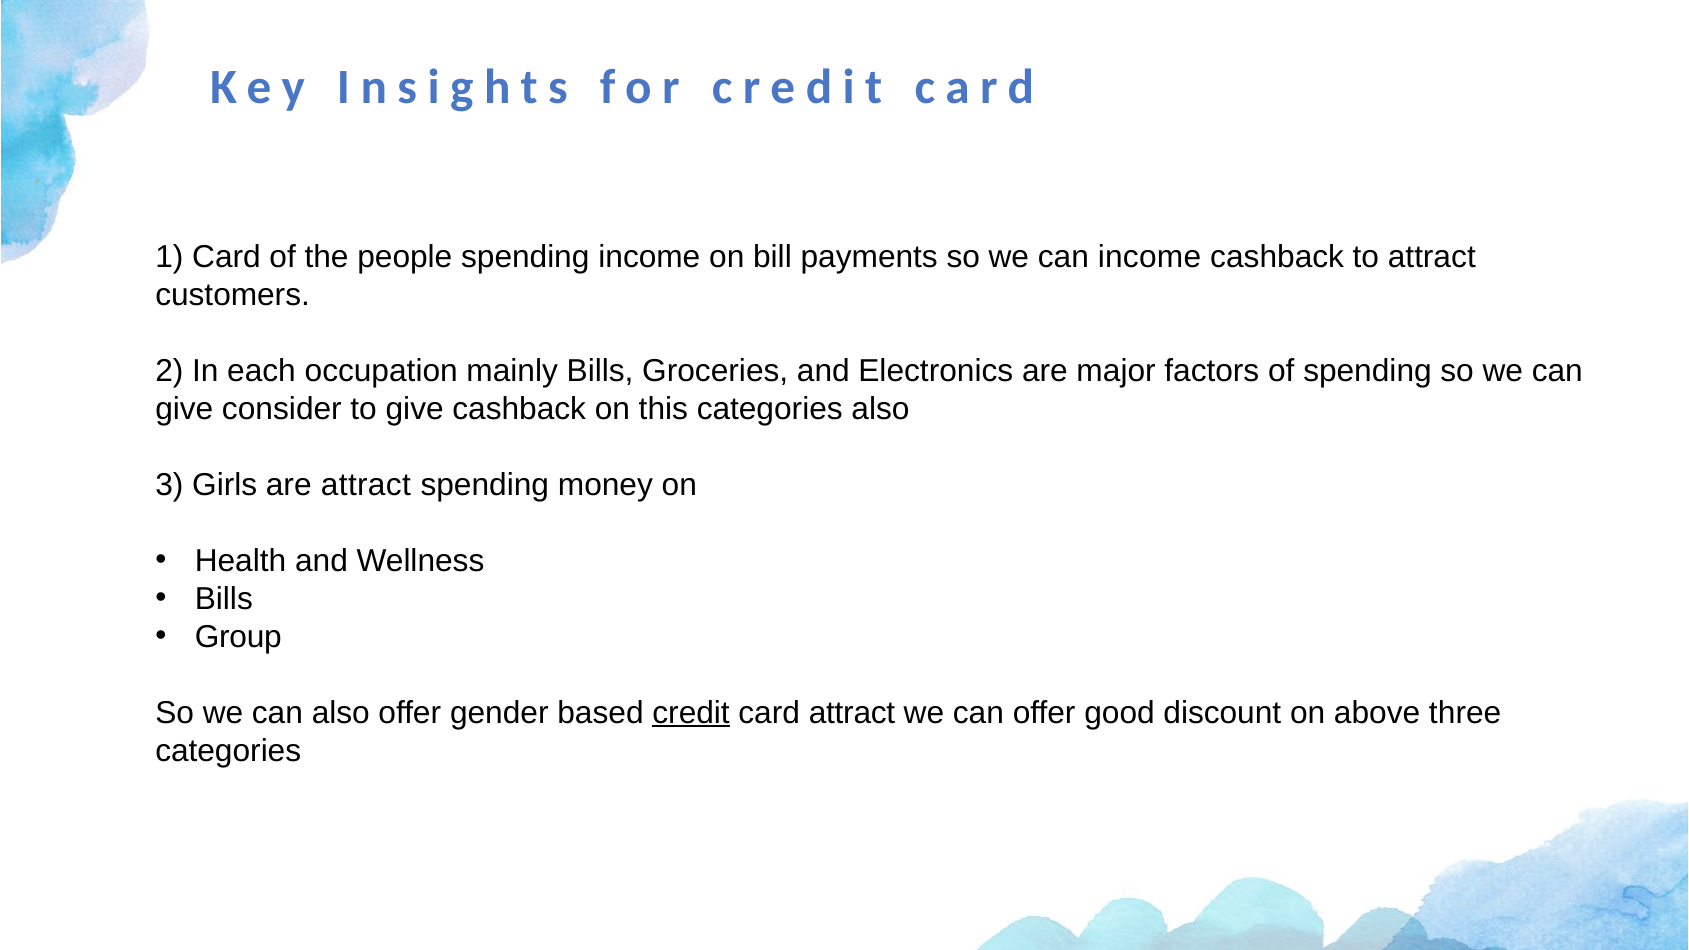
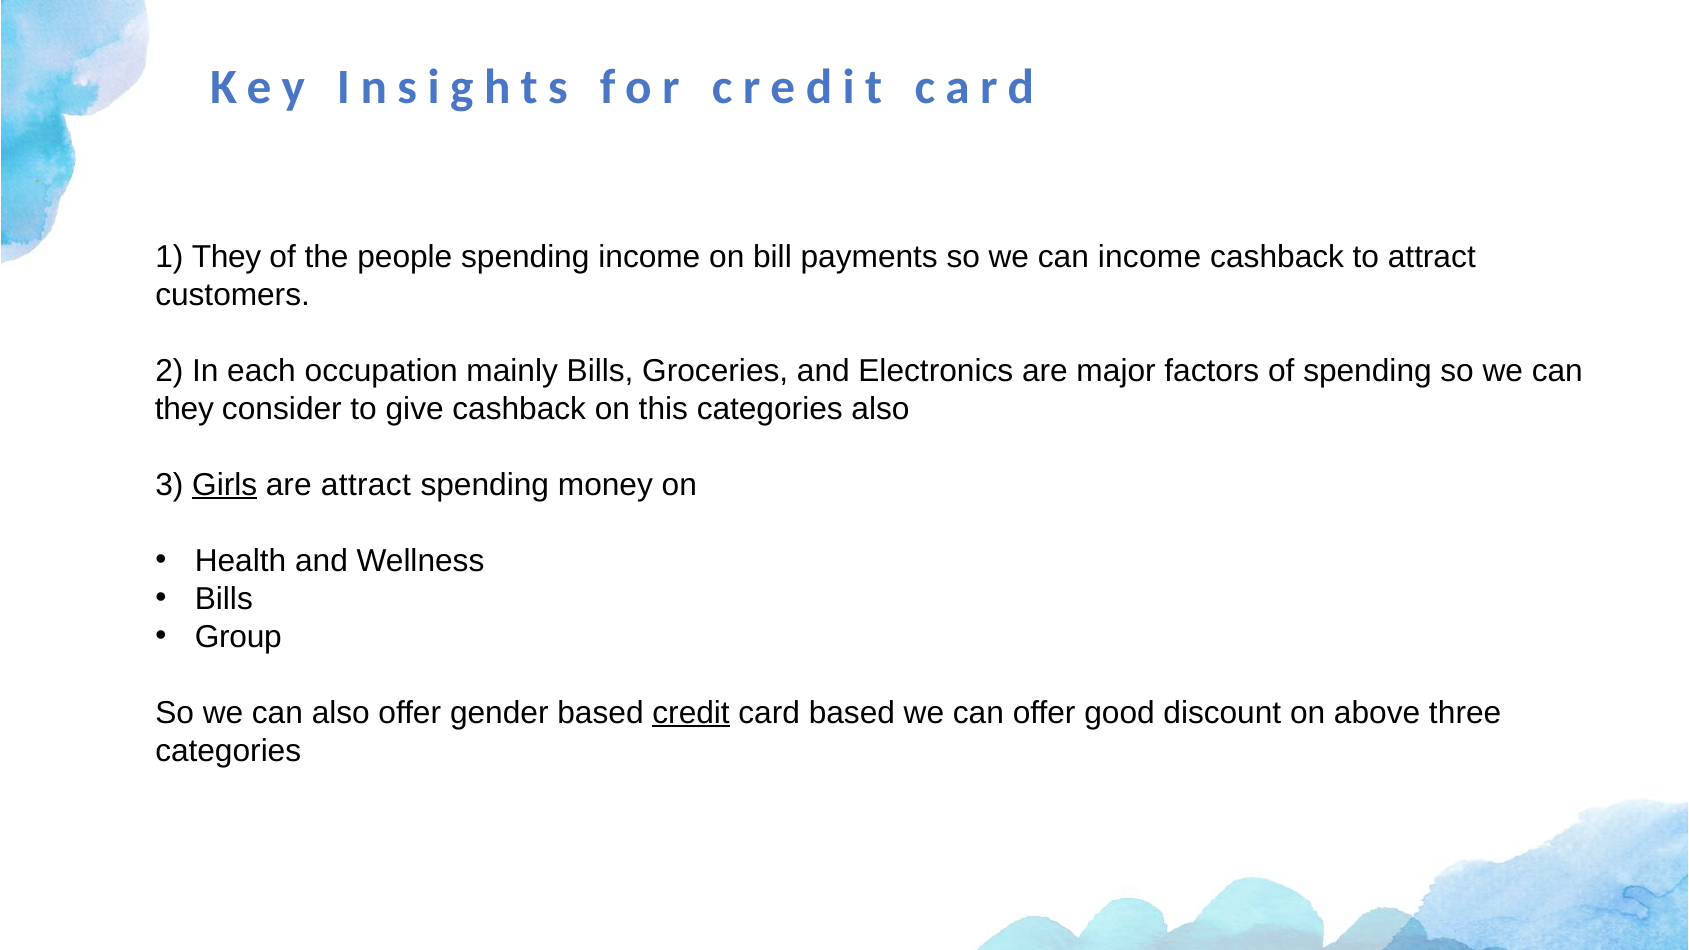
1 Card: Card -> They (227, 257)
give: give -> they (184, 409)
Girls underline: none -> present (225, 485)
card attract: attract -> based (852, 713)
